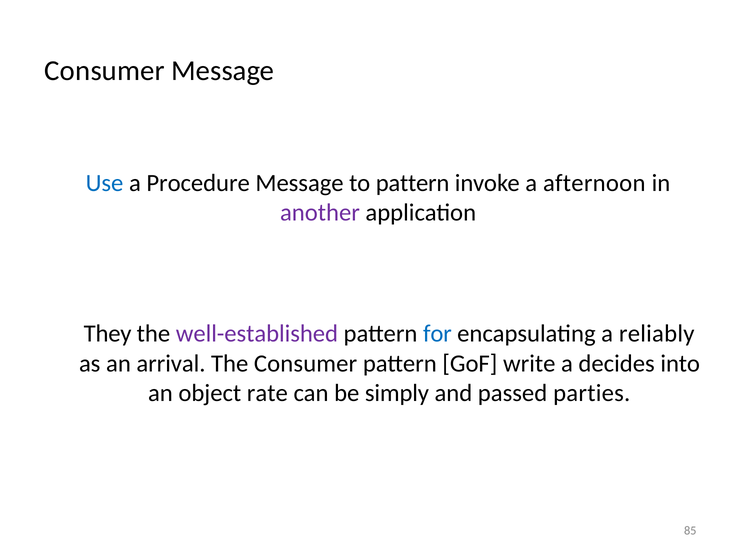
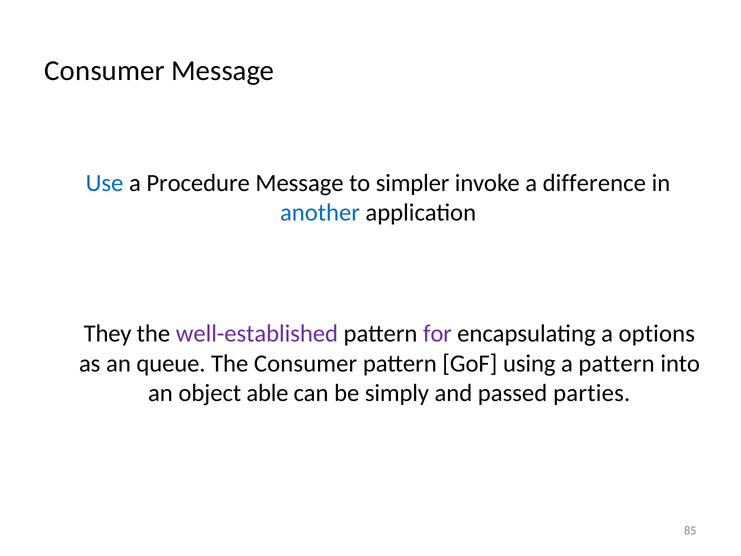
to pattern: pattern -> simpler (413, 183)
afternoon: afternoon -> difference (594, 183)
another colour: purple -> blue (320, 213)
for colour: blue -> purple (437, 334)
reliably: reliably -> options (657, 334)
arrival: arrival -> queue (171, 363)
write: write -> using (529, 363)
a decides: decides -> pattern (617, 363)
rate: rate -> able (267, 393)
